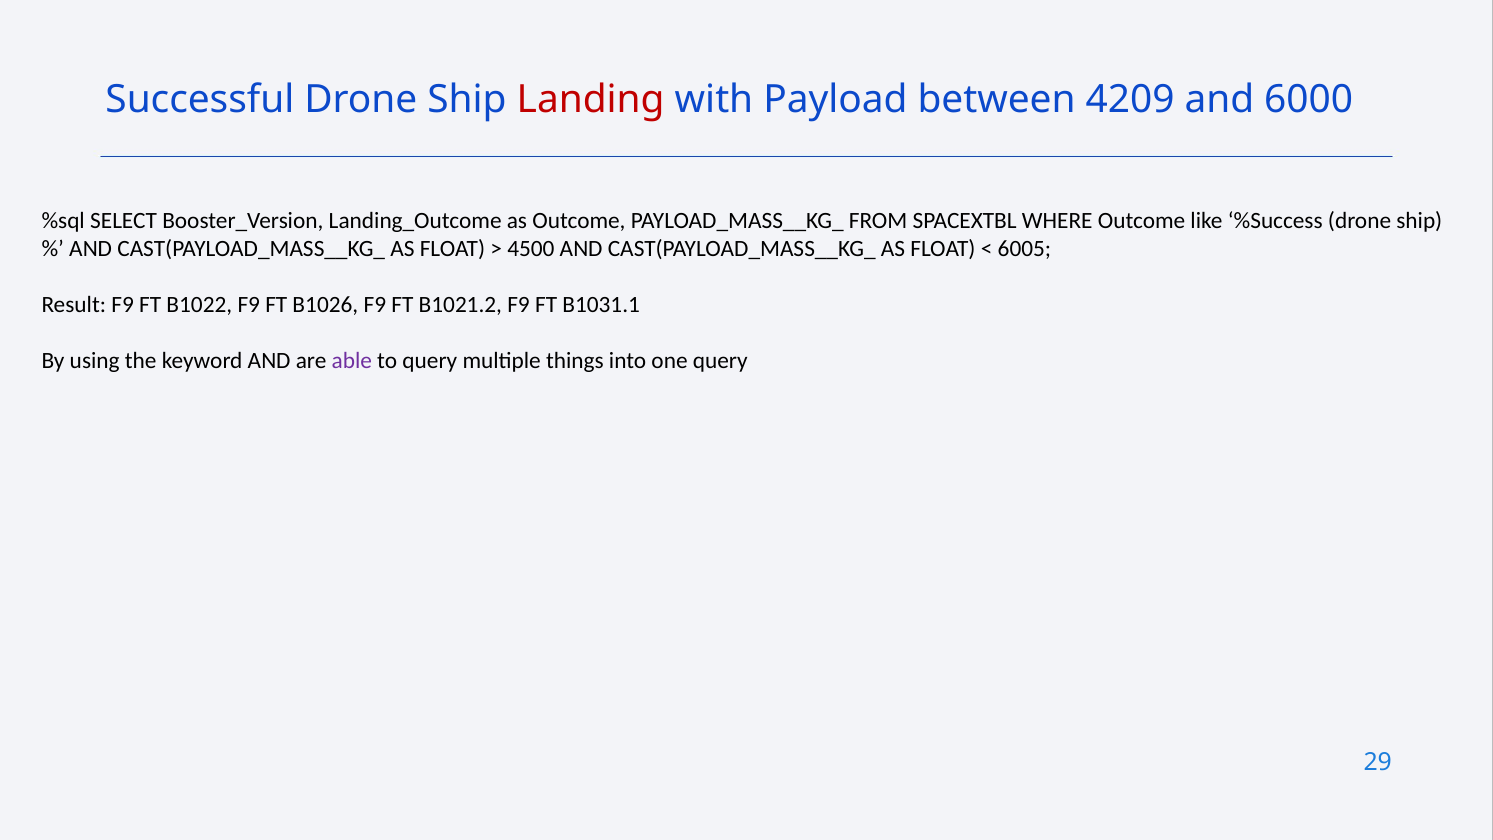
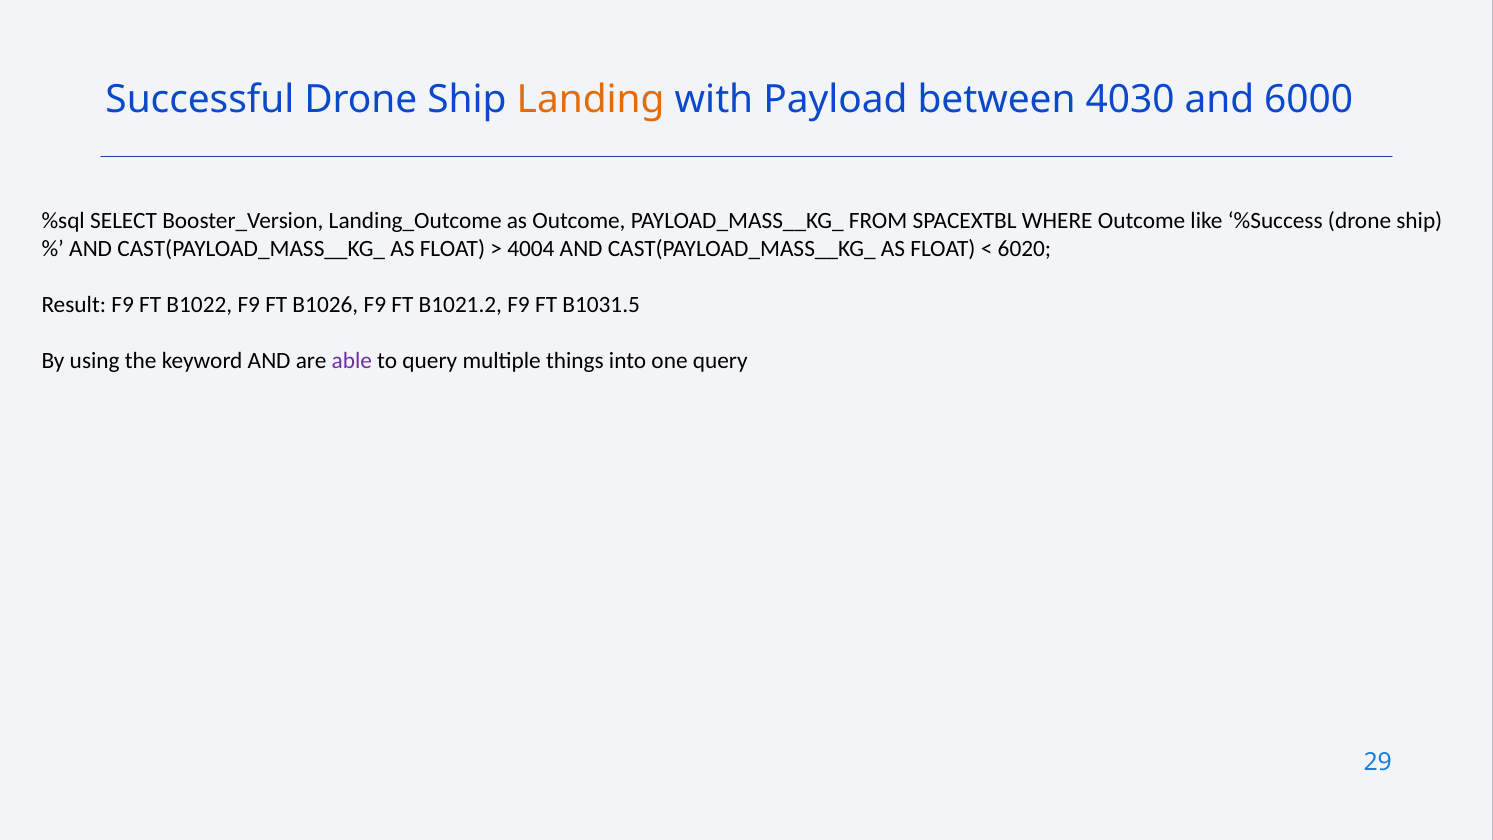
Landing colour: red -> orange (591, 99)
4209: 4209 -> 4030 (1130, 99)
4500: 4500 -> 4004 (531, 248)
6005: 6005 -> 6020 (1024, 248)
B1031.1: B1031.1 -> B1031.5 (601, 304)
